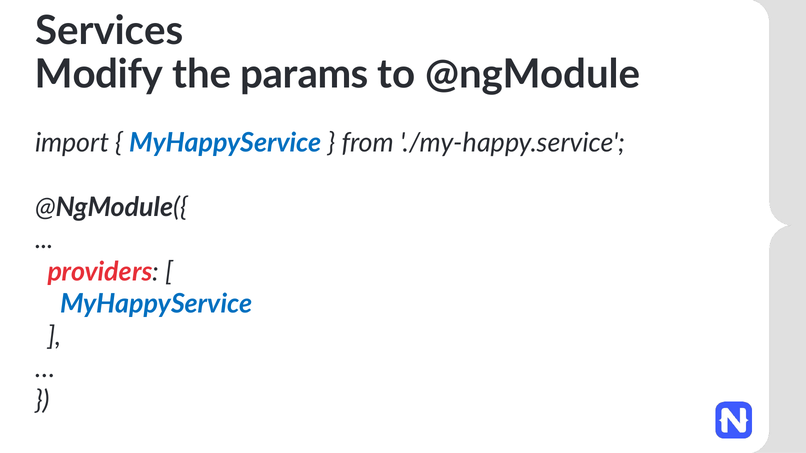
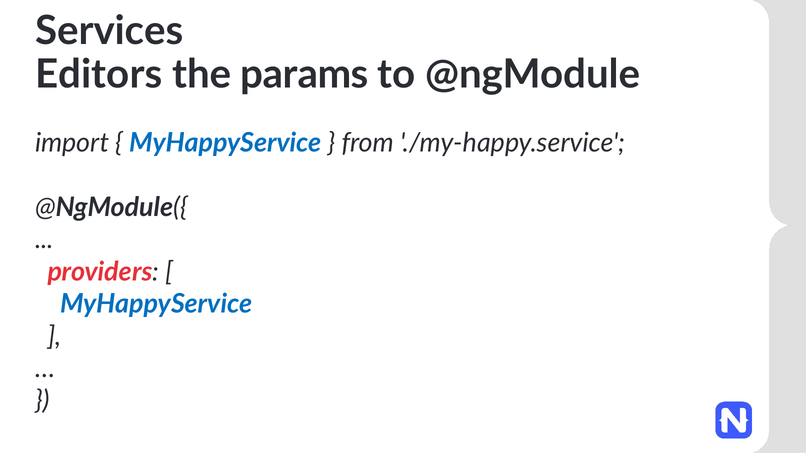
Modify: Modify -> Editors (99, 74)
